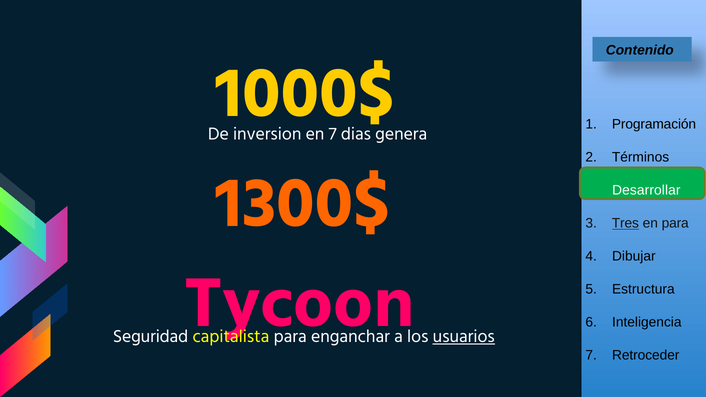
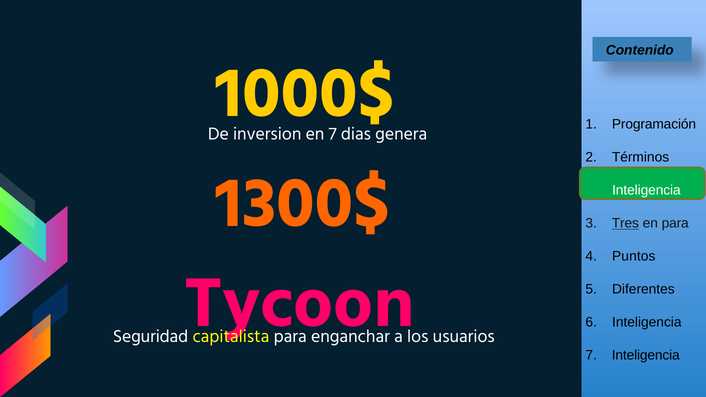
Desarrollar: Desarrollar -> Inteligencia (646, 190)
Dibujar: Dibujar -> Puntos (634, 256)
Estructura: Estructura -> Diferentes (643, 289)
usuarios underline: present -> none (464, 337)
7 Retroceder: Retroceder -> Inteligencia (646, 355)
